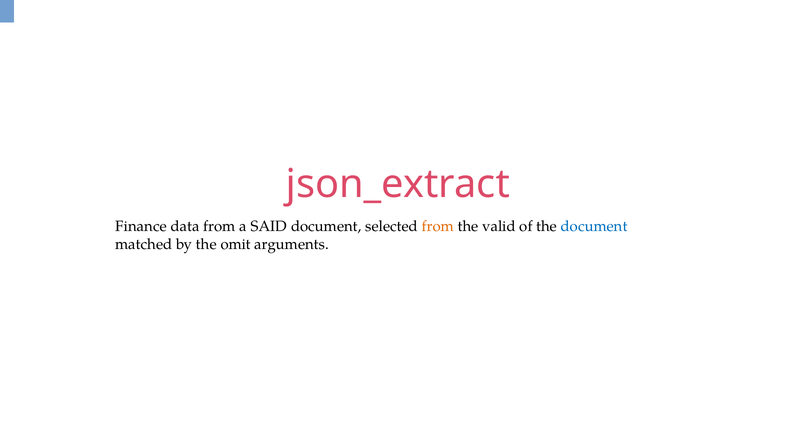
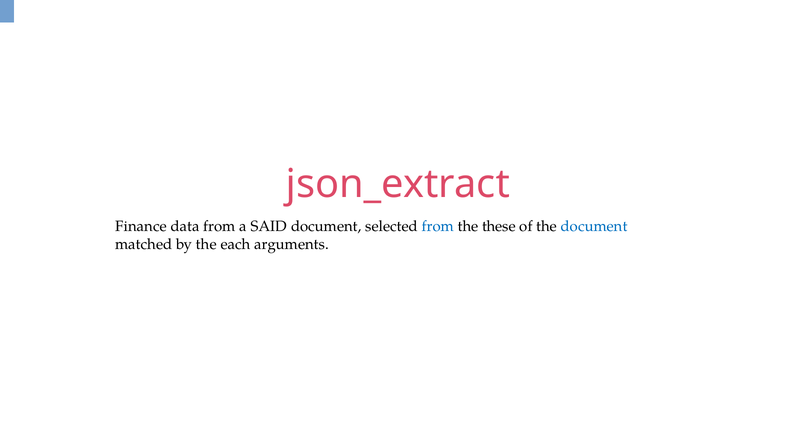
from colour: orange -> blue (438, 226)
valid: valid -> these (499, 226)
omit: omit -> each (236, 244)
